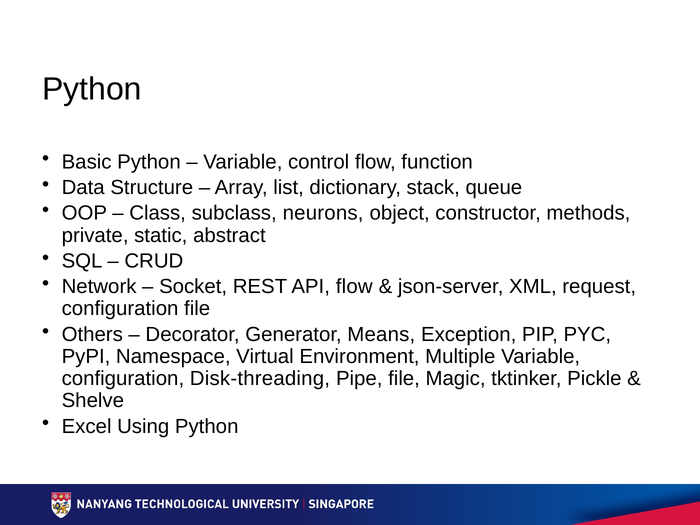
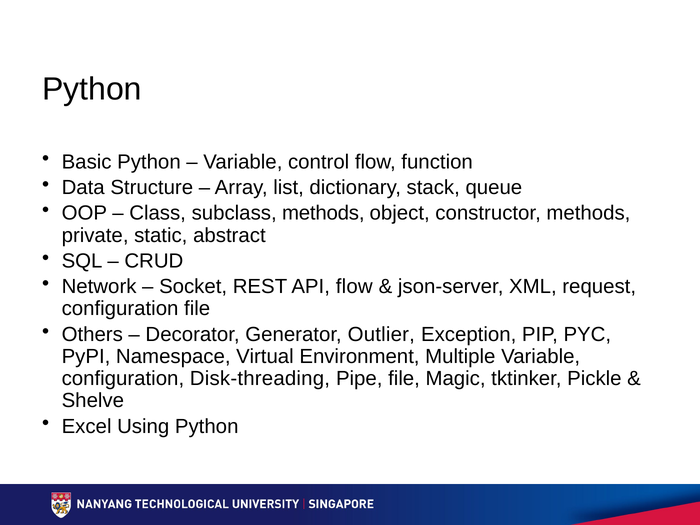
subclass neurons: neurons -> methods (323, 213)
Means: Means -> Outlier (381, 334)
